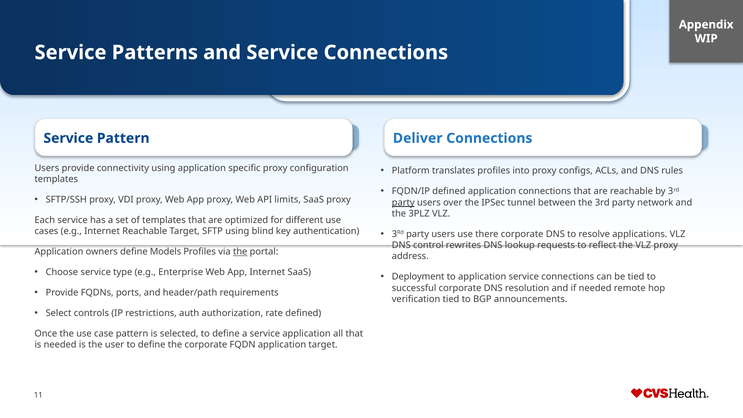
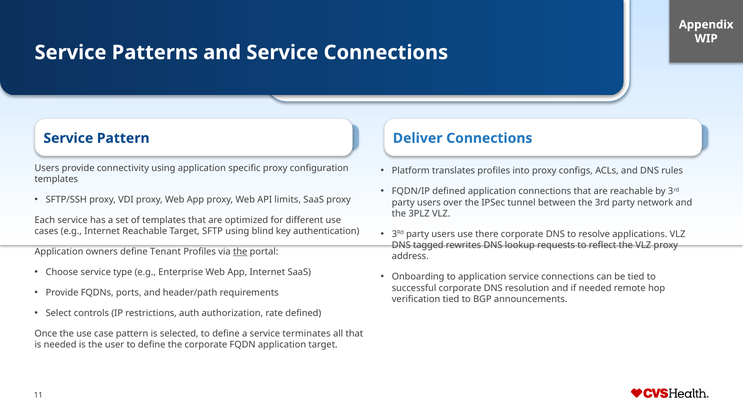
party underline: present -> none (403, 203)
control: control -> tagged (428, 245)
Models: Models -> Tenant (165, 252)
Deployment: Deployment -> Onboarding (418, 277)
service application: application -> terminates (307, 334)
